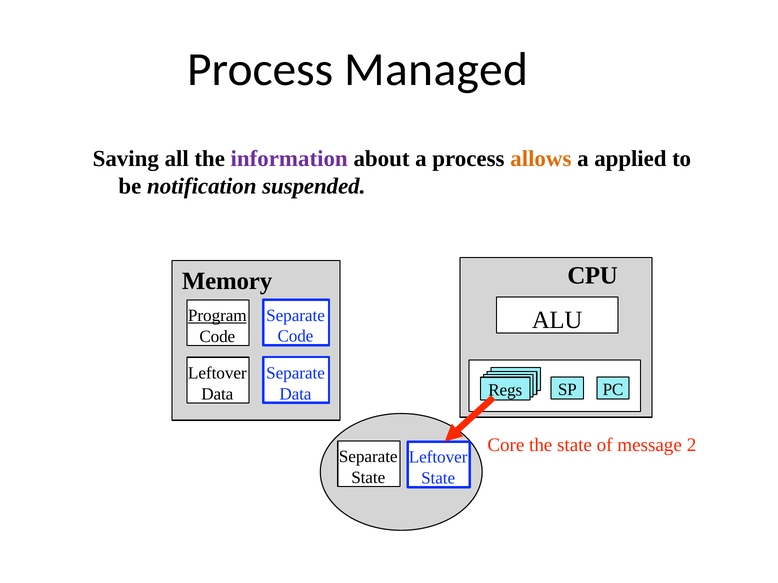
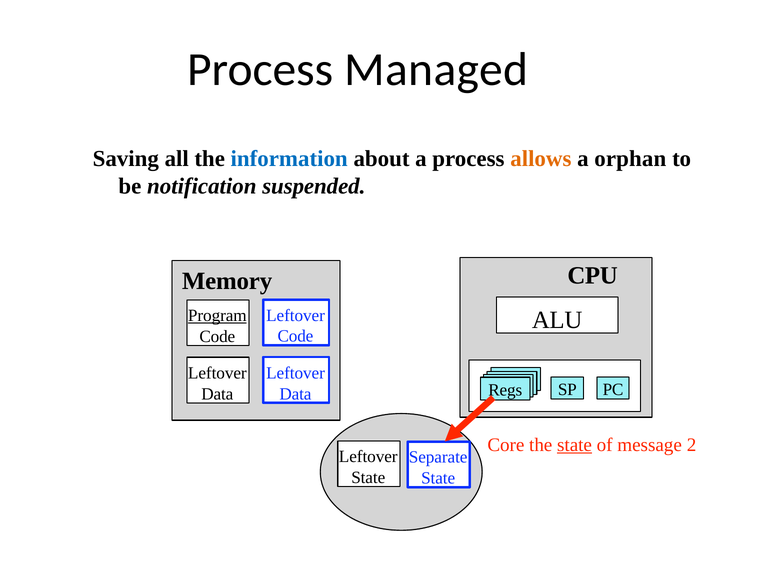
information colour: purple -> blue (289, 159)
applied: applied -> orphan (630, 159)
Separate: Separate -> Leftover (296, 316)
Separate: Separate -> Leftover (296, 373)
state underline: none -> present (575, 445)
Separate: Separate -> Leftover (368, 457)
Leftover: Leftover -> Separate (438, 458)
